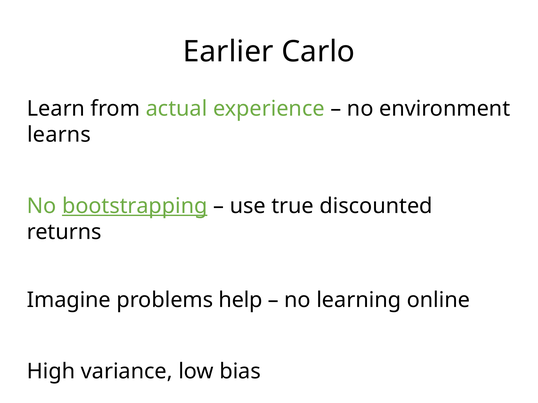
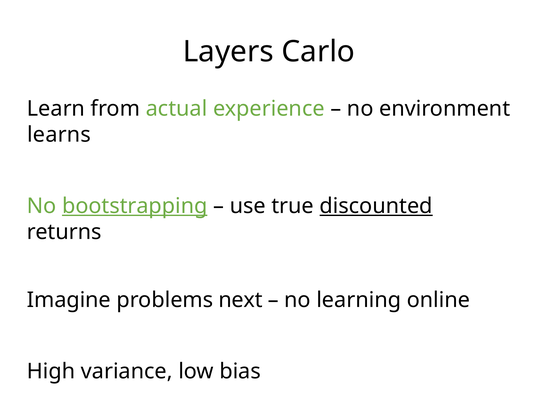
Earlier: Earlier -> Layers (228, 52)
discounted underline: none -> present (376, 206)
help: help -> next (241, 300)
